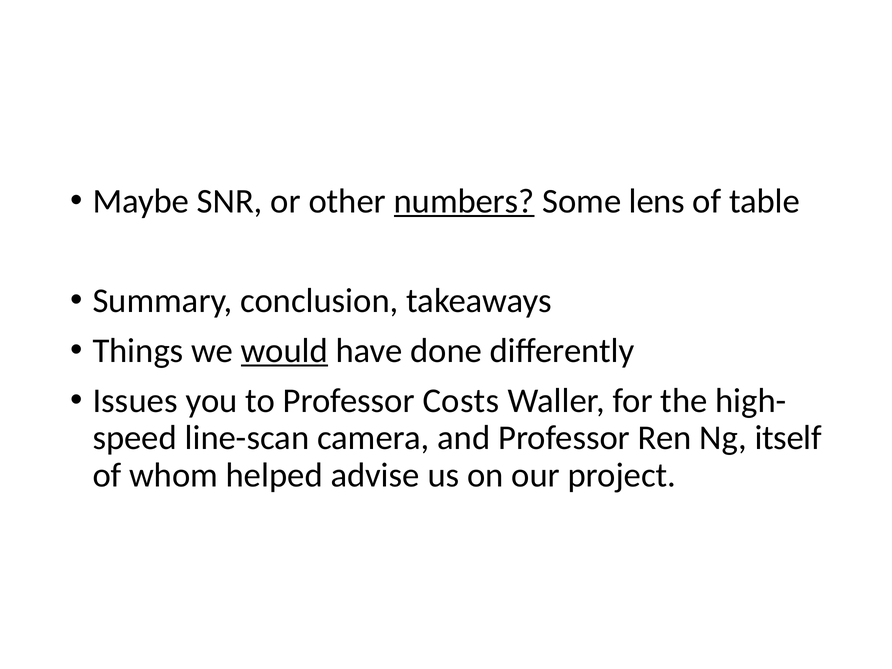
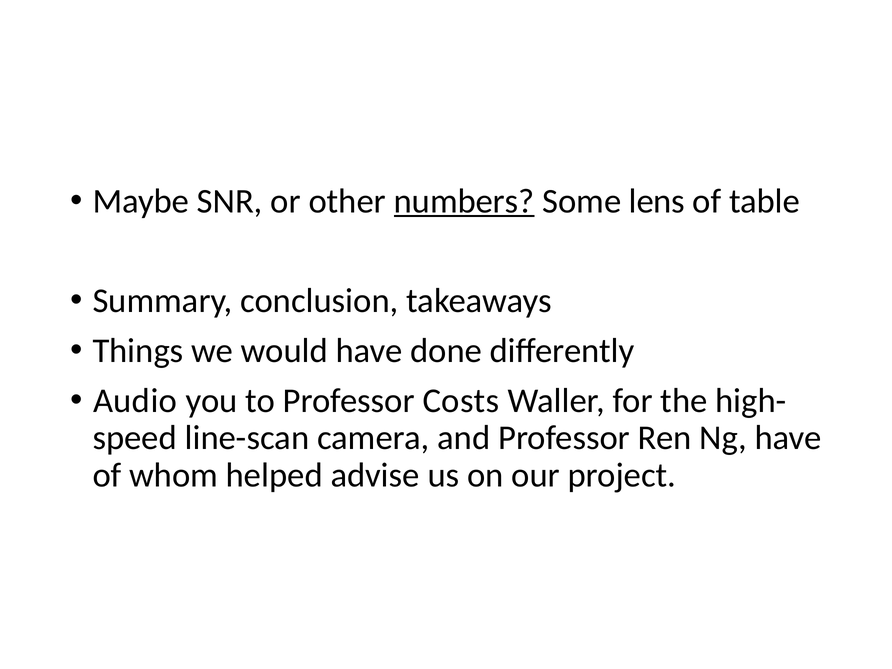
would underline: present -> none (284, 351)
Issues: Issues -> Audio (135, 401)
Ng itself: itself -> have (788, 438)
